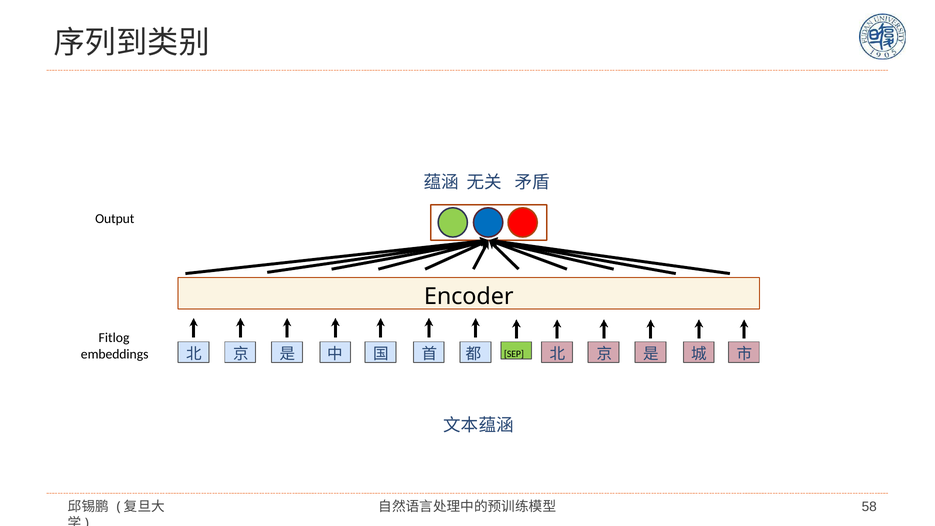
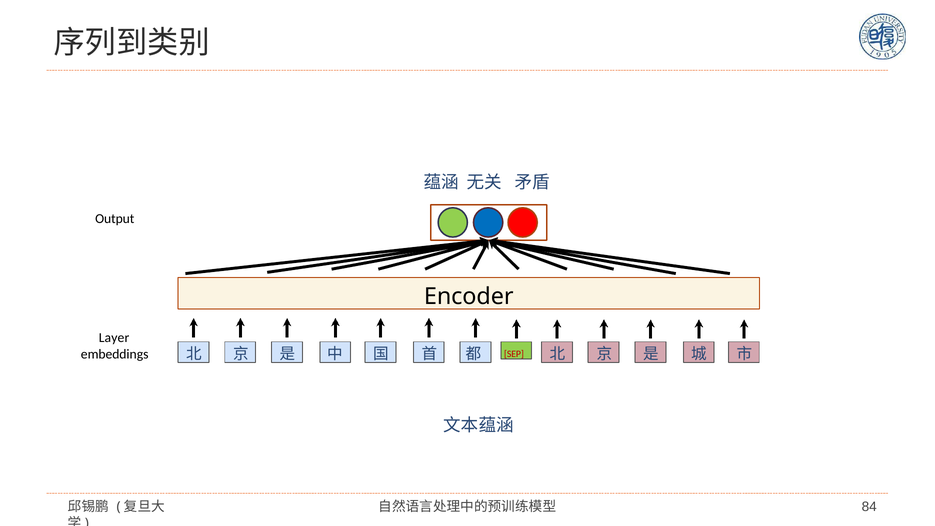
Fitlog: Fitlog -> Layer (114, 338)
SEP colour: black -> red (514, 354)
58: 58 -> 84 (869, 507)
